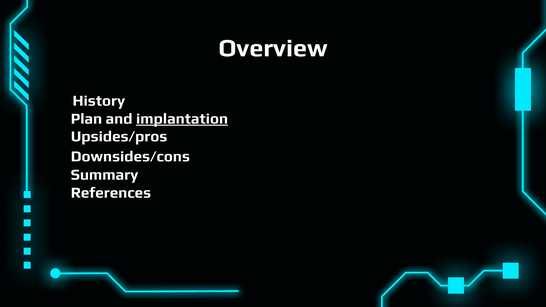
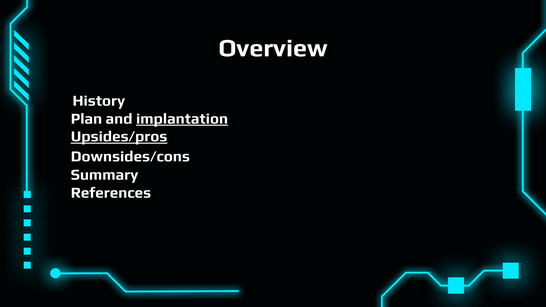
Upsides/pros underline: none -> present (119, 137)
